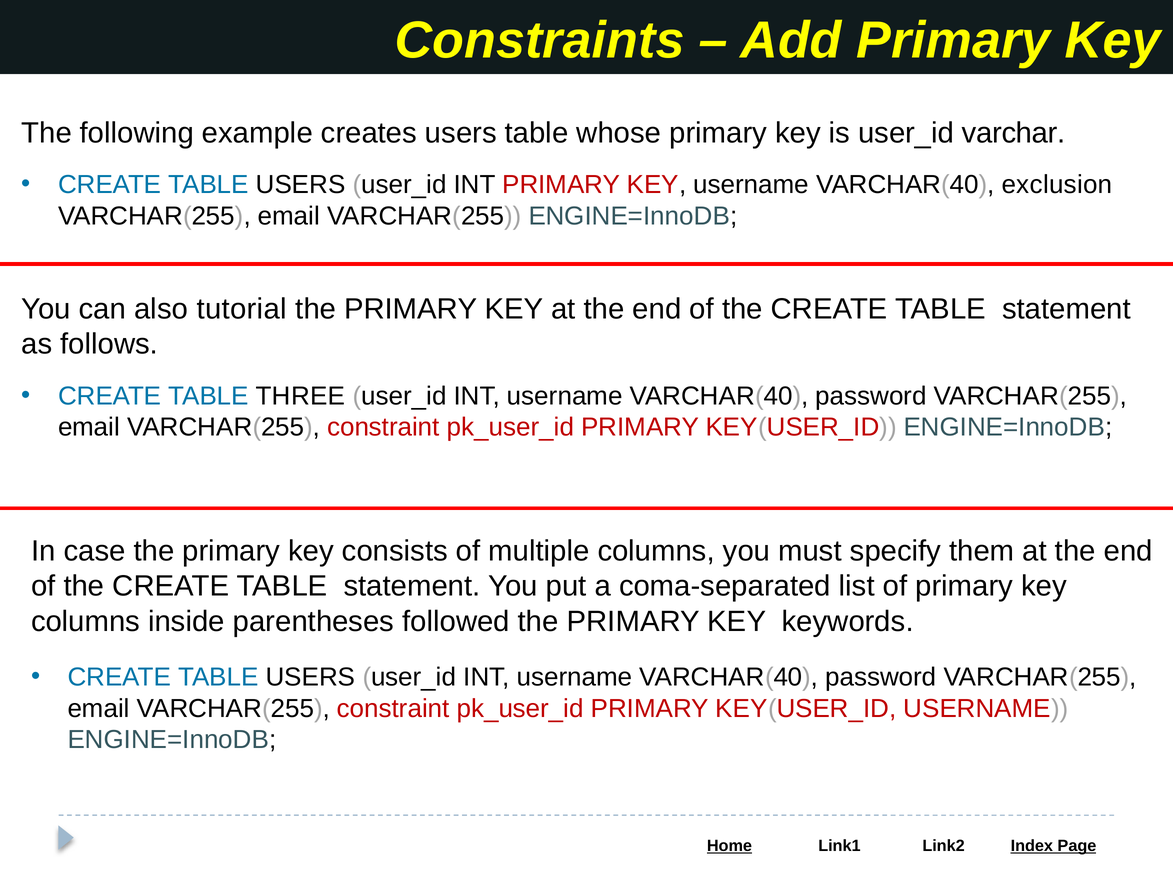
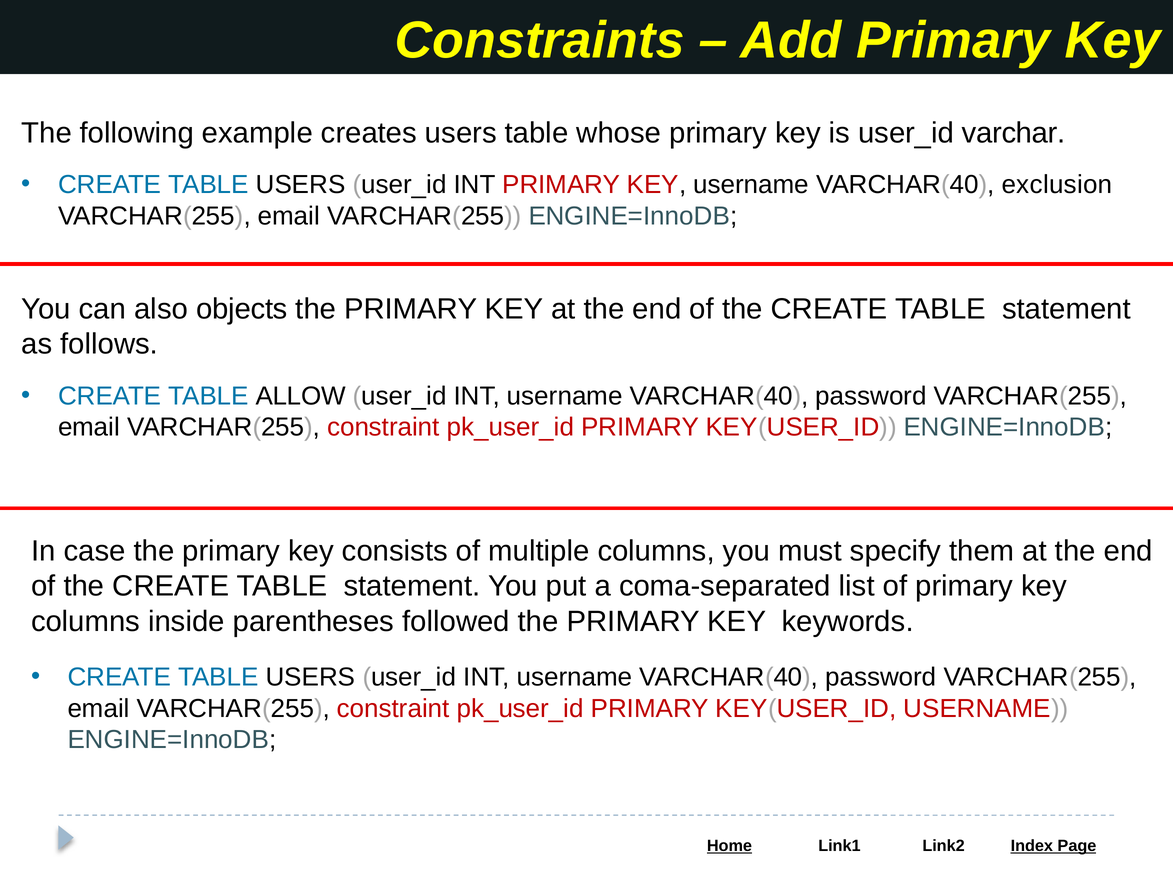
tutorial: tutorial -> objects (242, 309)
THREE: THREE -> ALLOW (301, 396)
